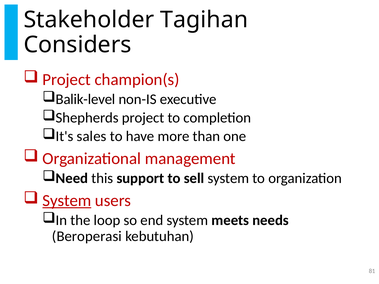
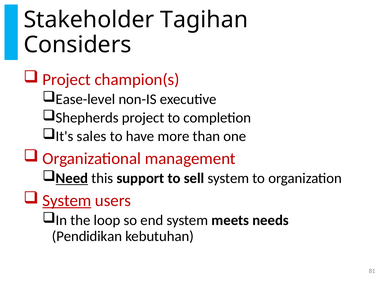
Balik-level: Balik-level -> Ease-level (85, 99)
Need underline: none -> present (72, 178)
Beroperasi: Beroperasi -> Pendidikan (87, 236)
